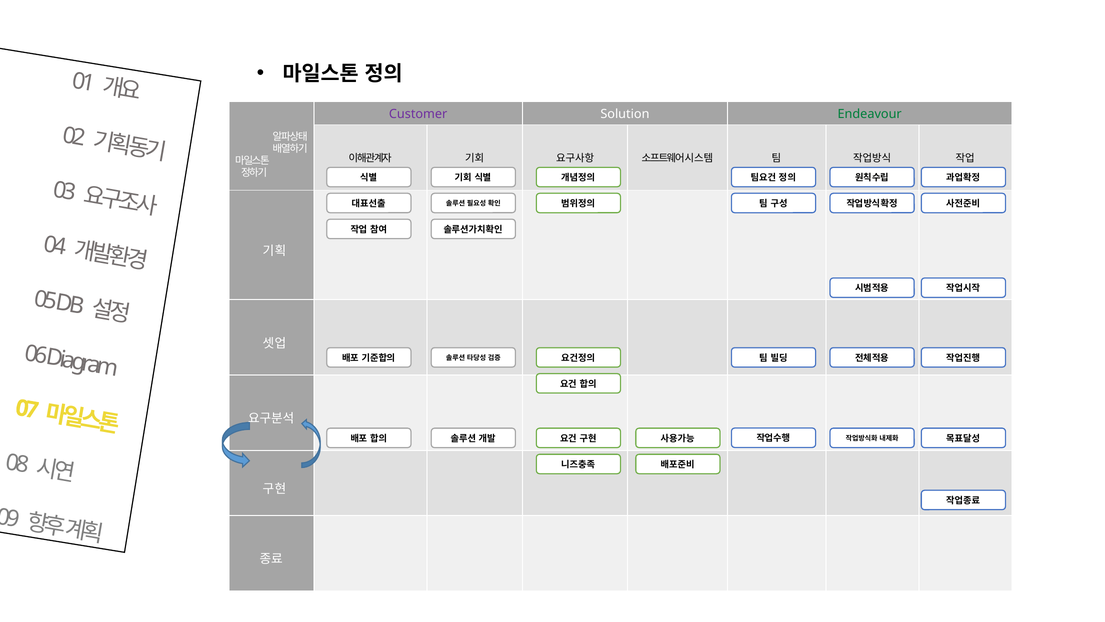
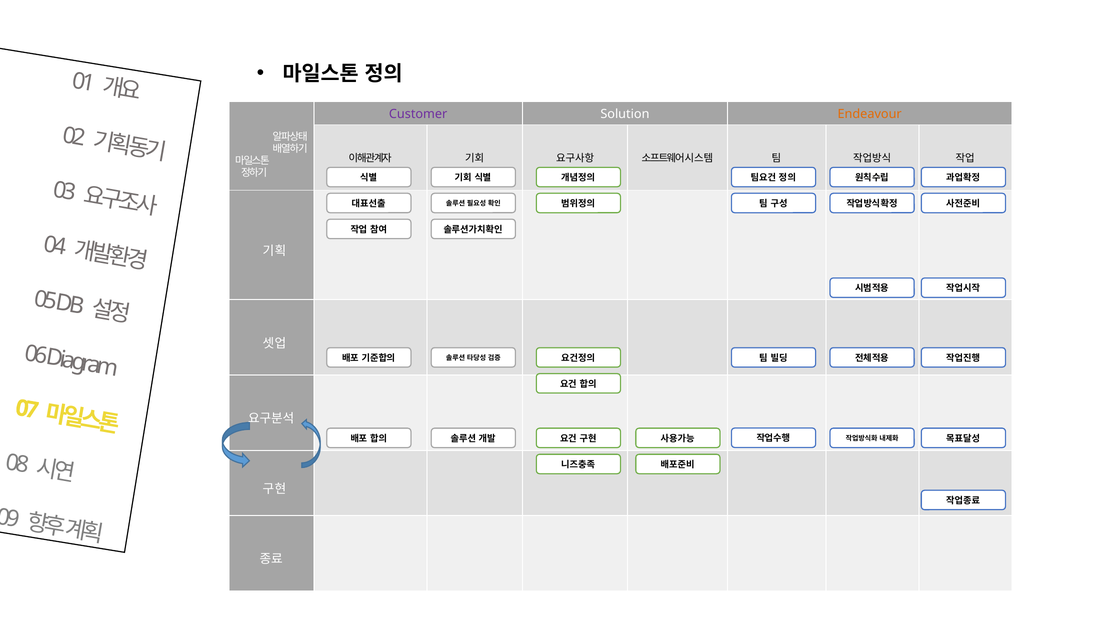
Endeavour colour: green -> orange (870, 114)
